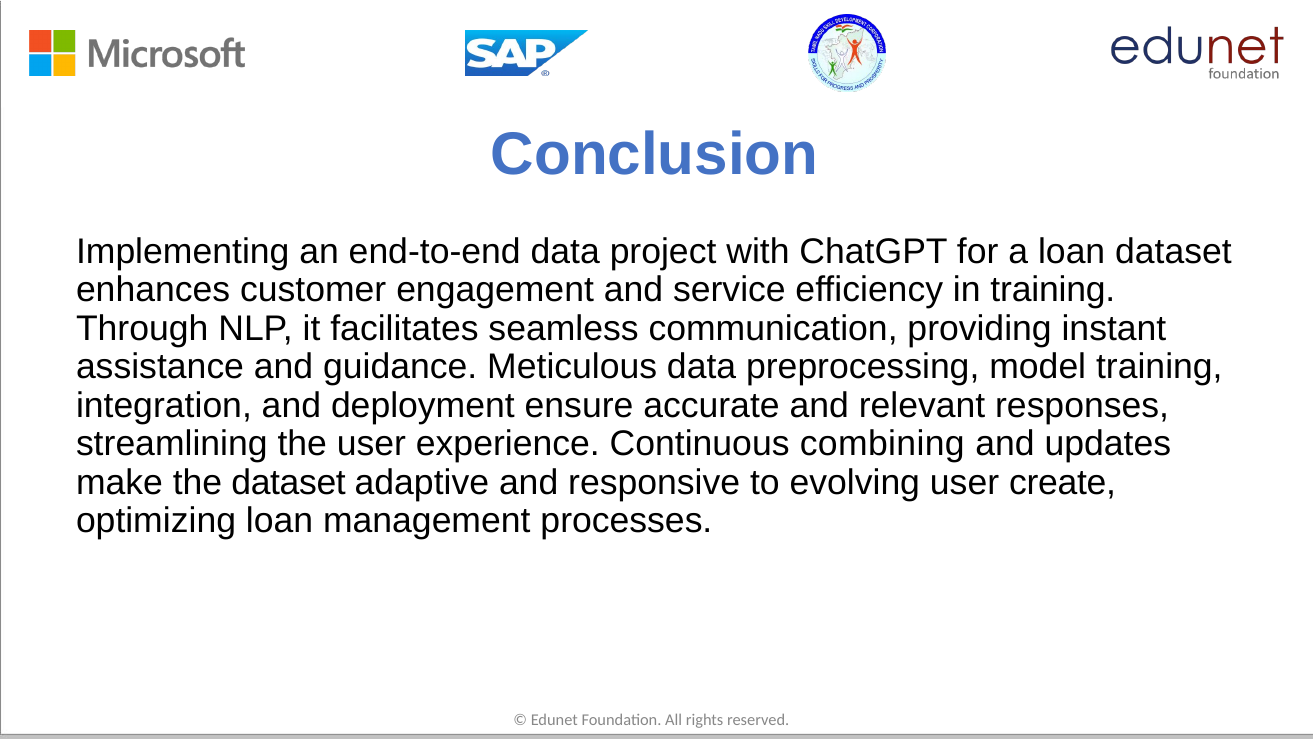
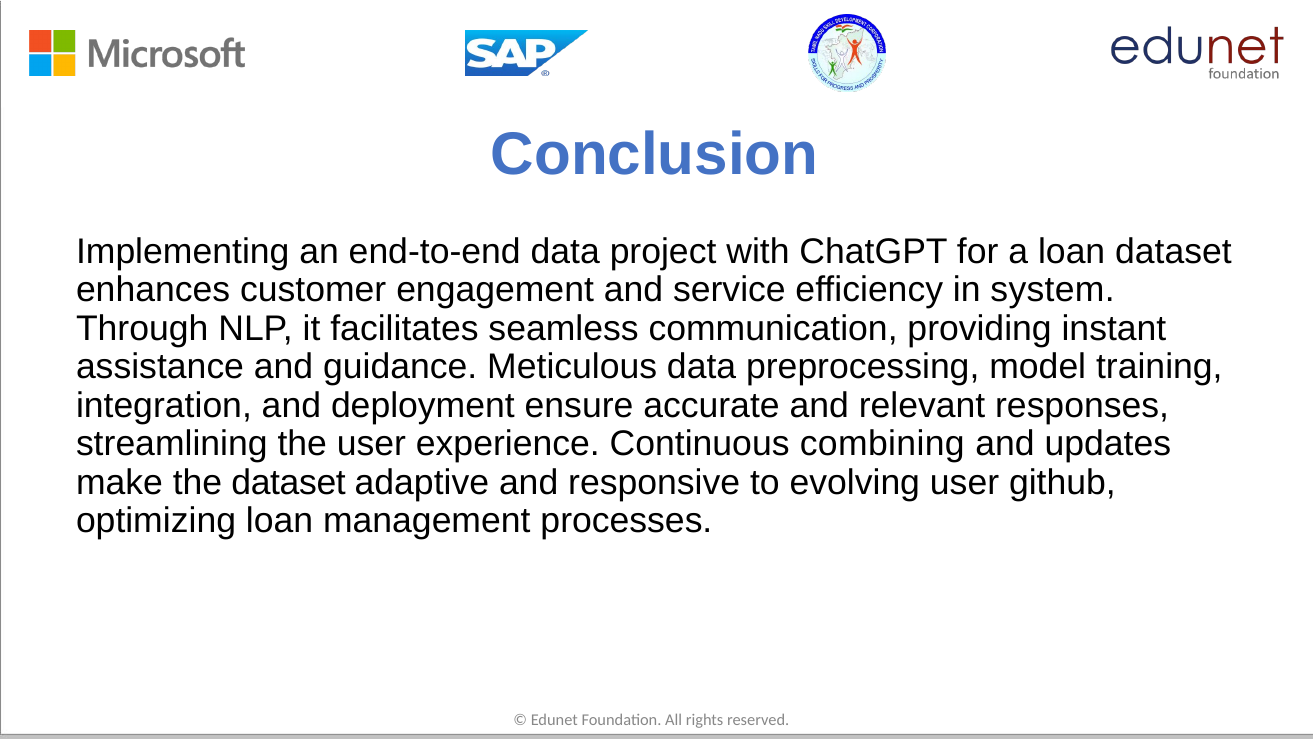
in training: training -> system (1053, 290)
create: create -> github (1062, 482)
